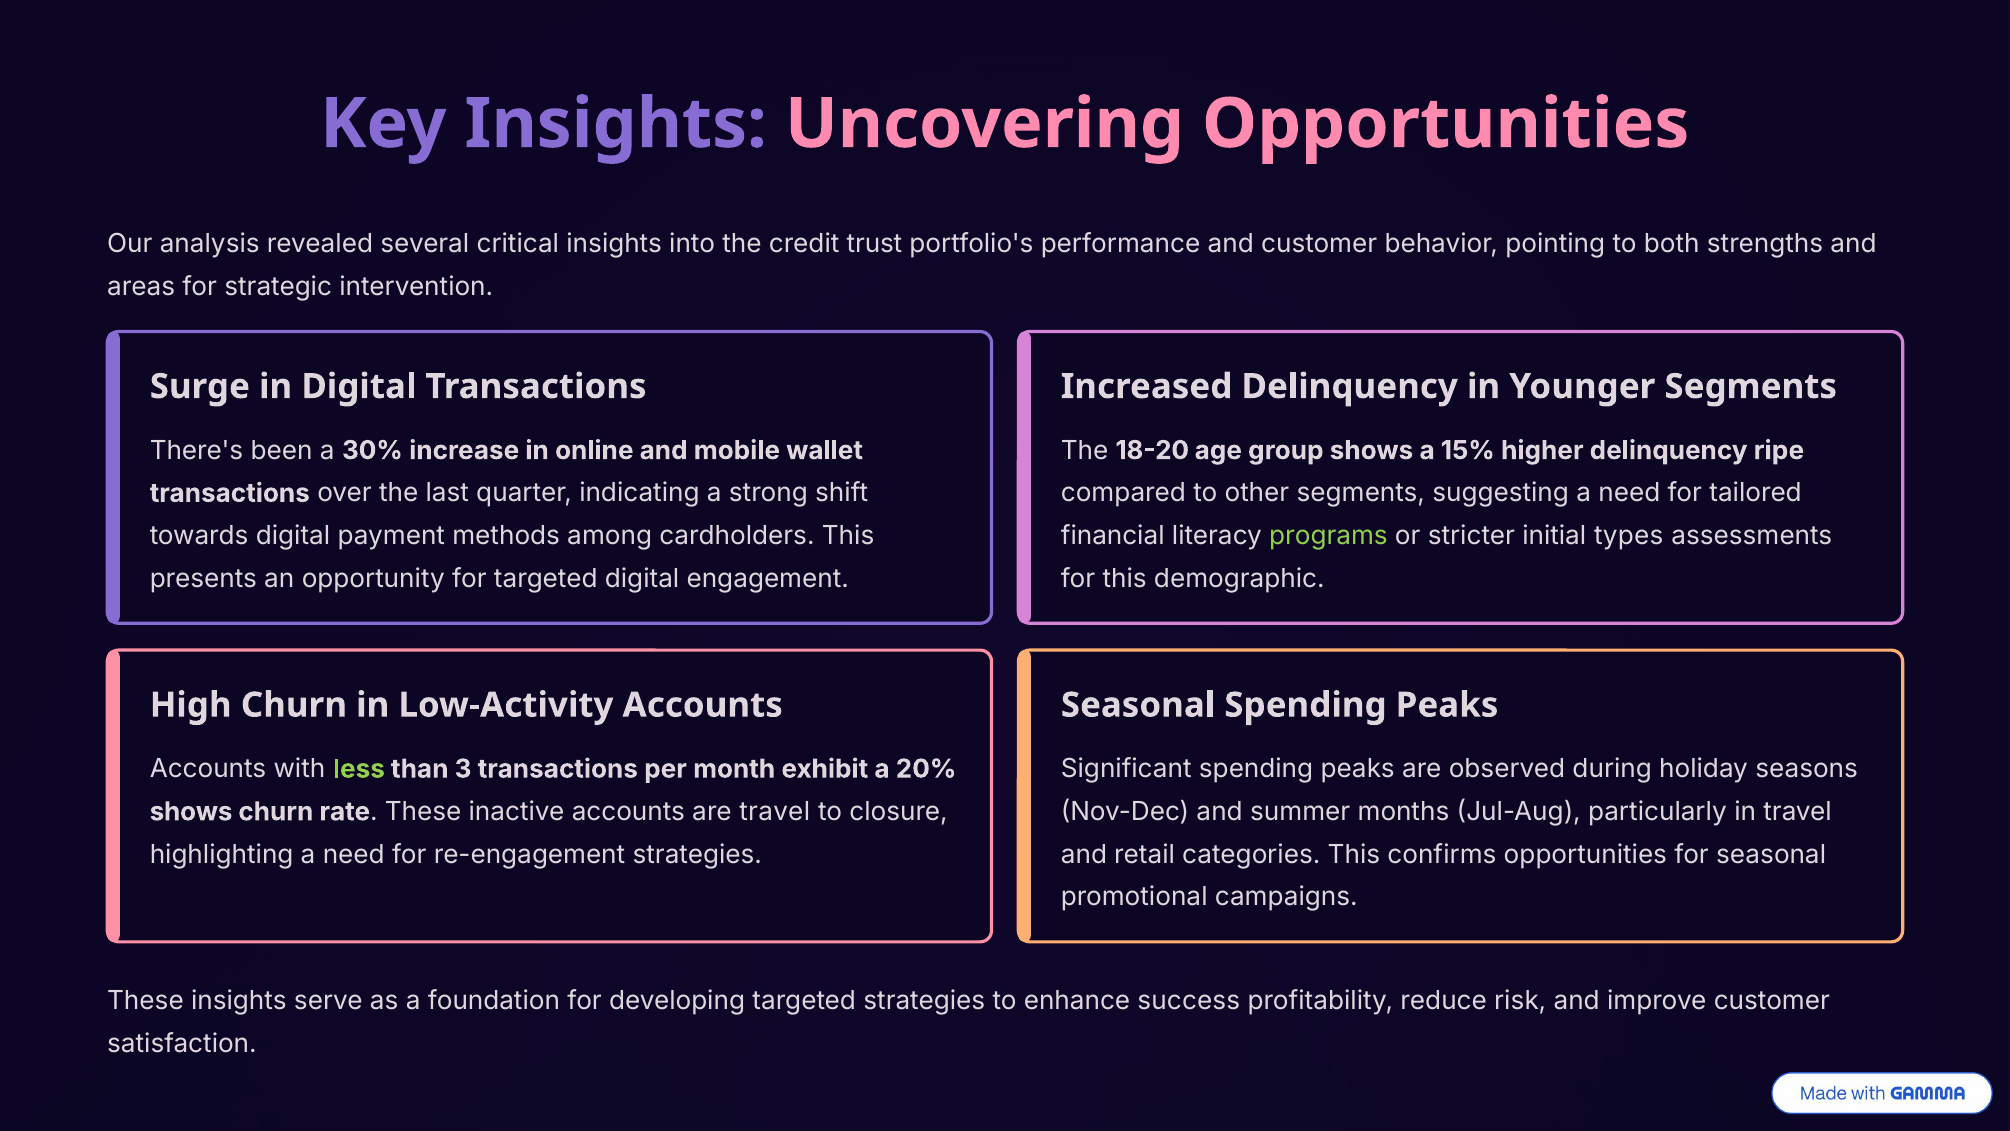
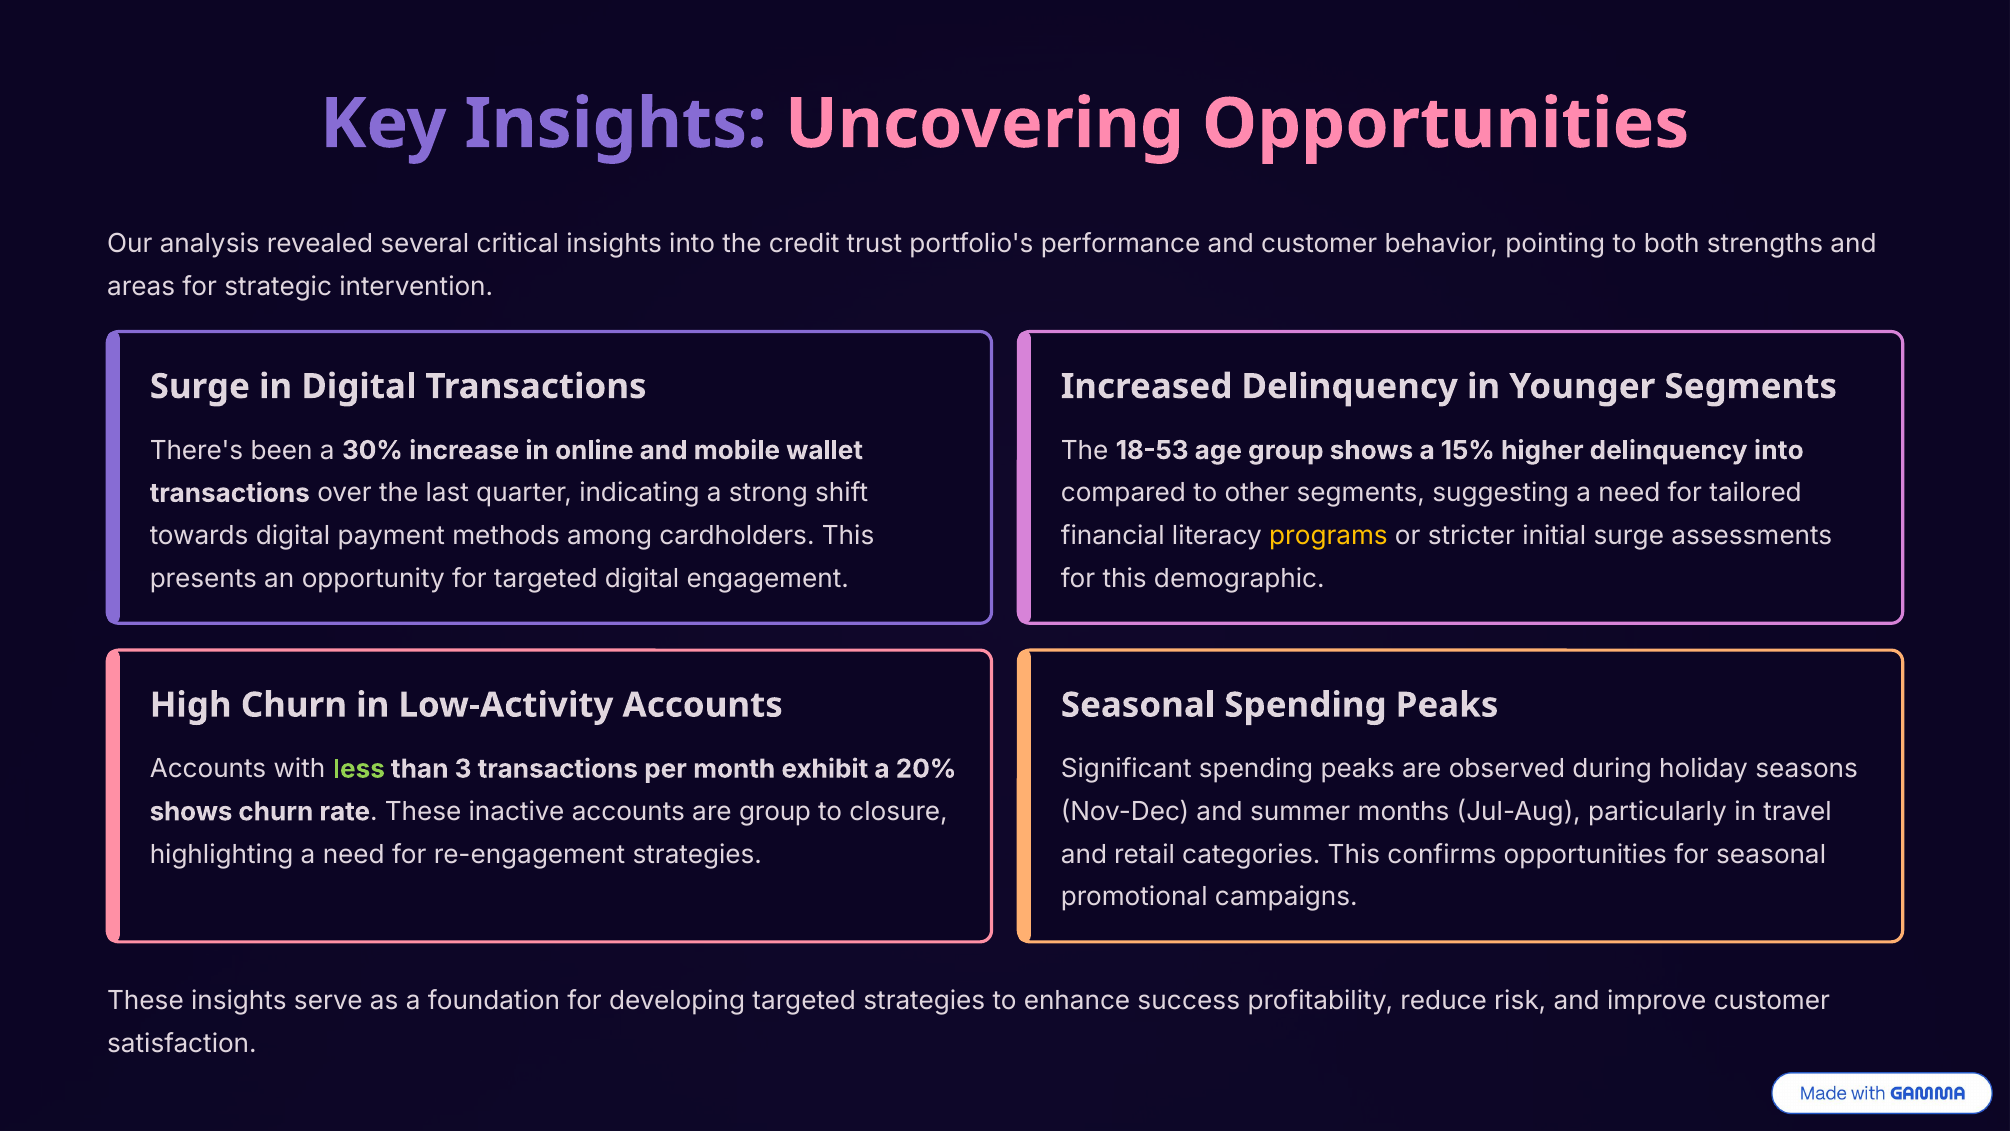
18-20: 18-20 -> 18-53 (1152, 450)
delinquency ripe: ripe -> into (1779, 450)
programs colour: light green -> yellow (1328, 536)
initial types: types -> surge (1629, 536)
are travel: travel -> group (775, 811)
